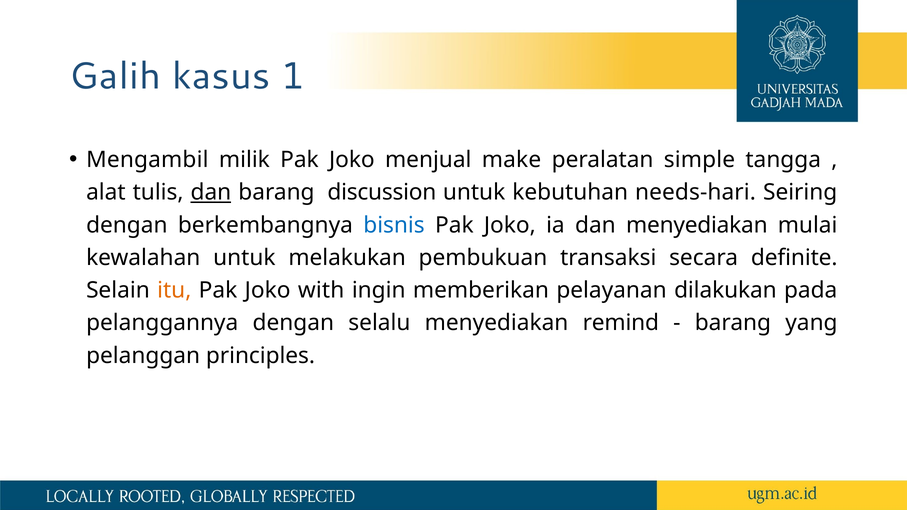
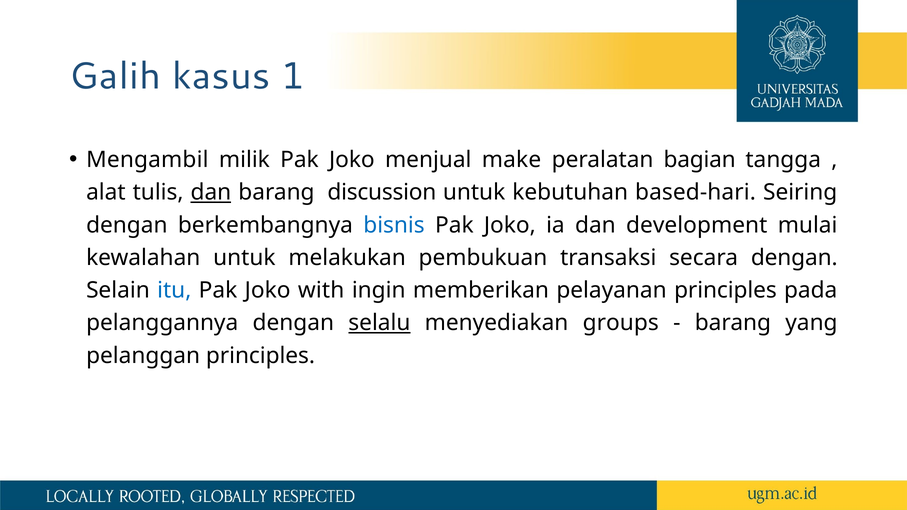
simple: simple -> bagian (700, 160)
needs-hari: needs-hari -> based-hari (695, 192)
dan menyediakan: menyediakan -> development (697, 225)
secara definite: definite -> dengan (794, 258)
itu colour: orange -> blue (174, 290)
pelayanan dilakukan: dilakukan -> principles (725, 290)
selalu underline: none -> present (379, 323)
remind: remind -> groups (621, 323)
